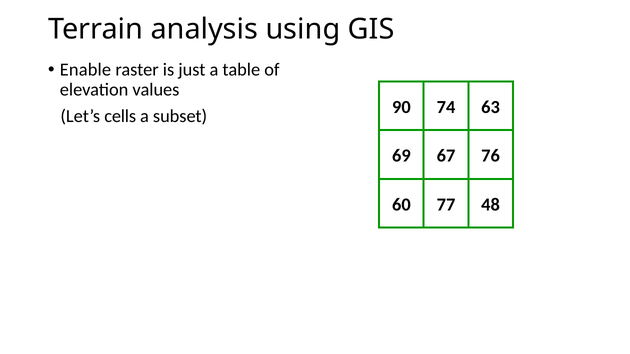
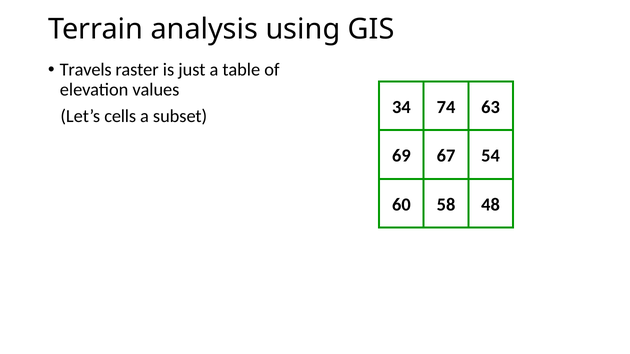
Enable: Enable -> Travels (86, 70)
90: 90 -> 34 (401, 107)
76: 76 -> 54 (491, 156)
77: 77 -> 58 (446, 205)
